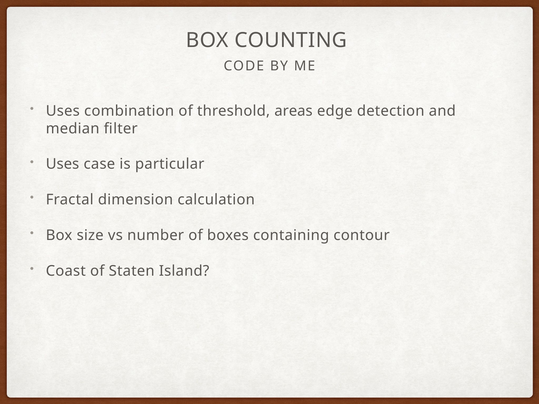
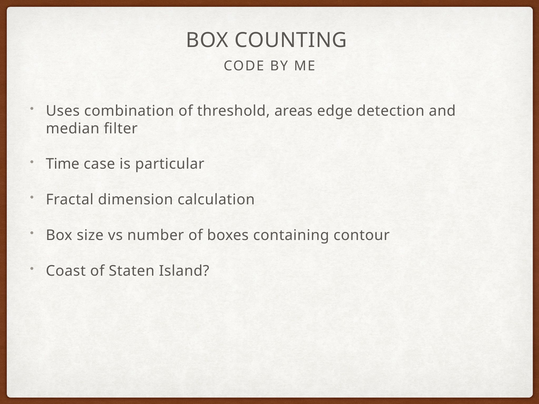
Uses: Uses -> Time (63, 164)
